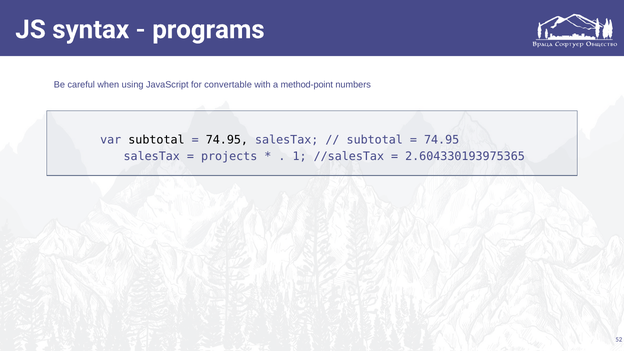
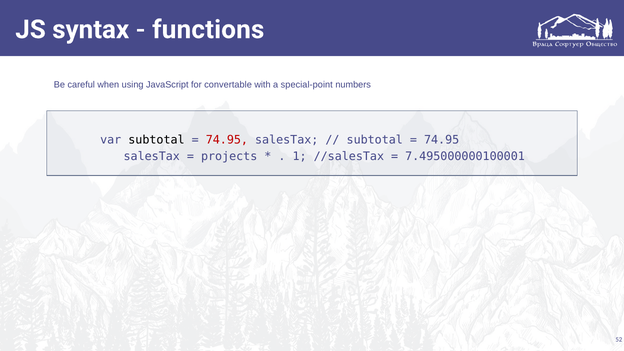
programs: programs -> functions (208, 30)
method-point: method-point -> special-point (307, 85)
74.95 colour: black -> red (227, 140)
2.604330193975365: 2.604330193975365 -> 7.495000000100001 (465, 156)
